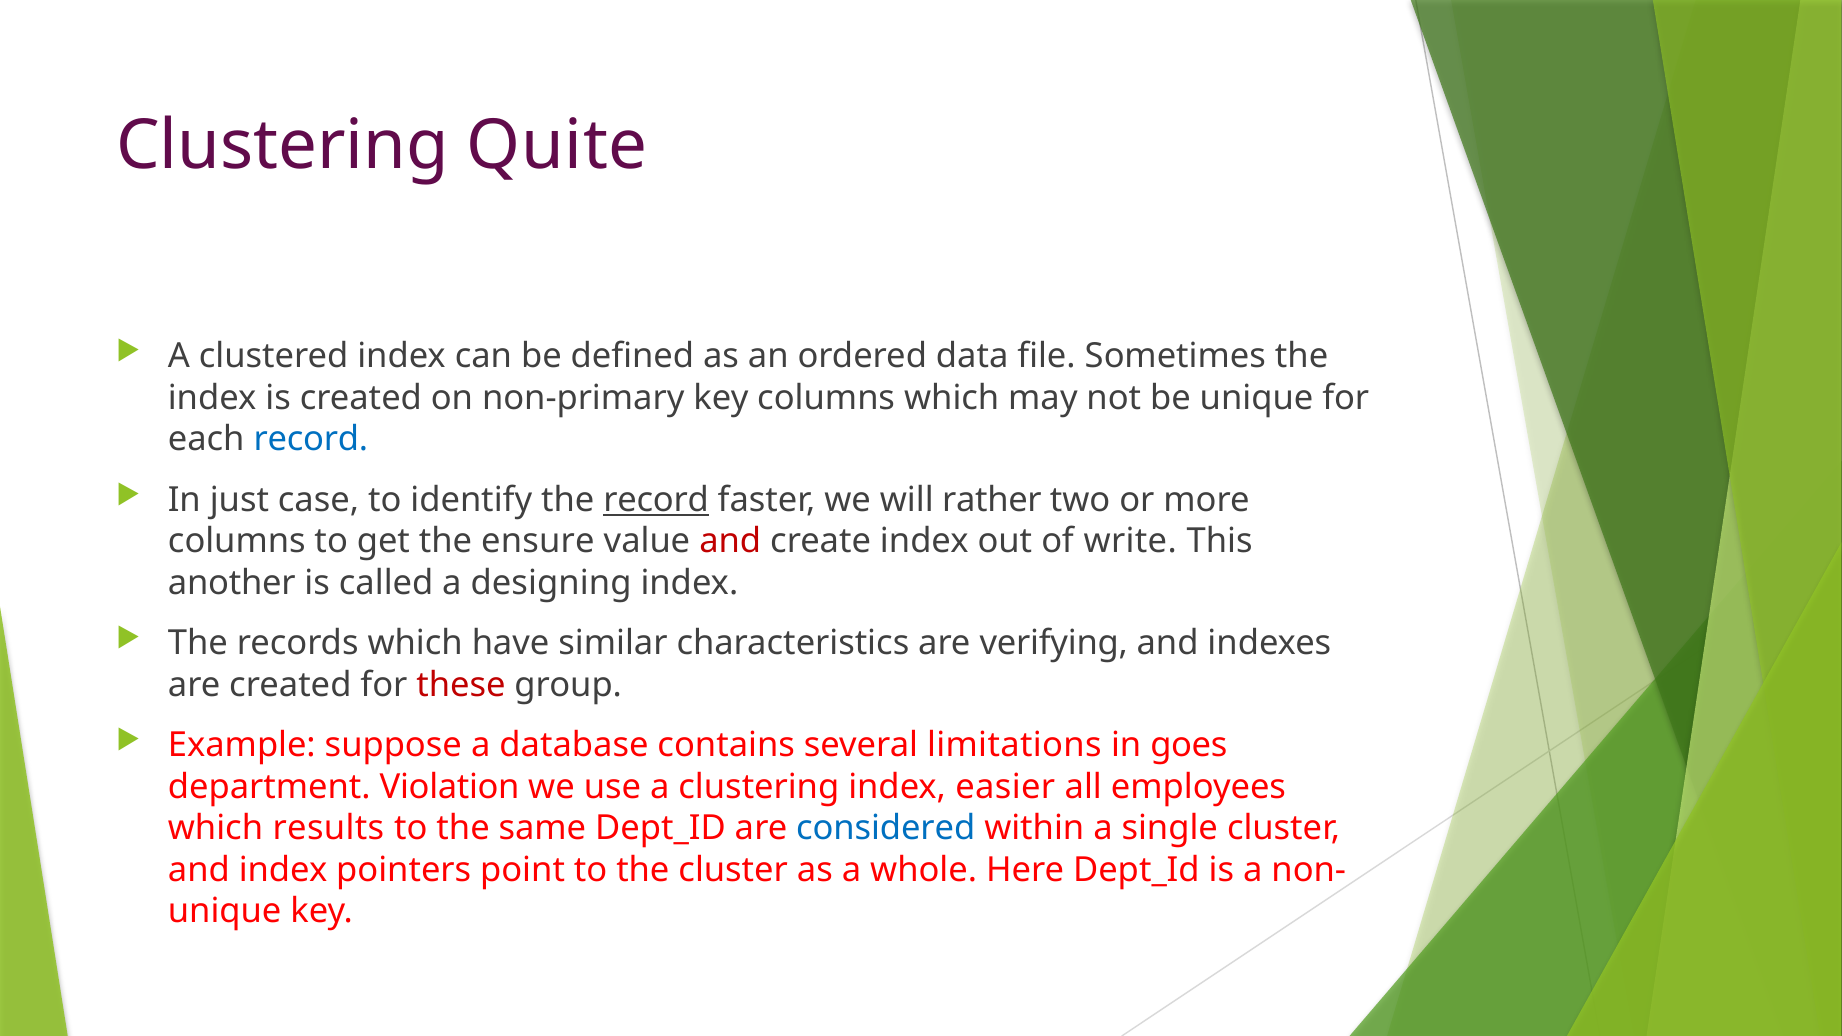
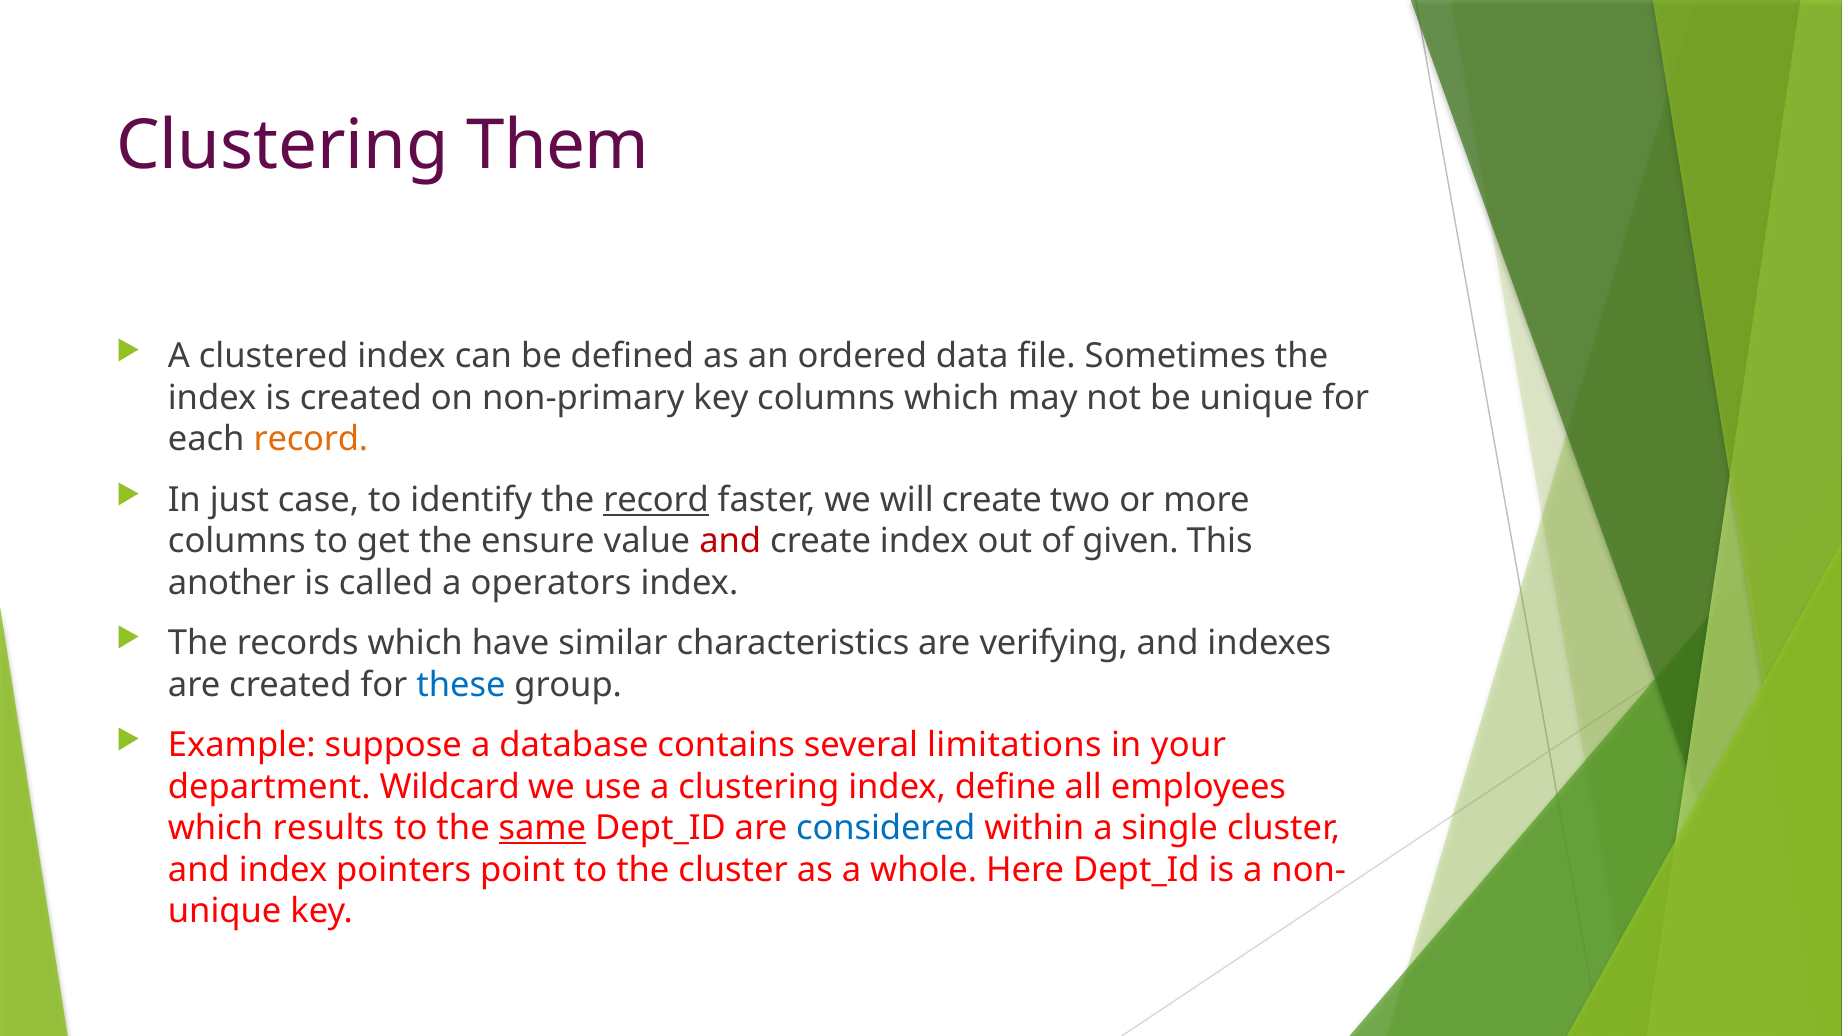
Quite: Quite -> Them (558, 145)
record colour: blue -> orange (311, 439)
will rather: rather -> create (992, 500)
write: write -> given (1130, 541)
designing: designing -> operators (551, 583)
these colour: red -> blue (461, 685)
goes: goes -> your (1188, 746)
Violation: Violation -> Wildcard (450, 787)
easier: easier -> define (1006, 787)
same underline: none -> present (542, 829)
